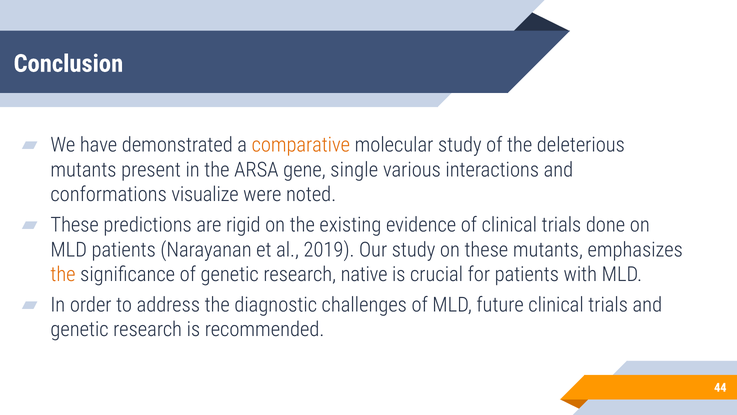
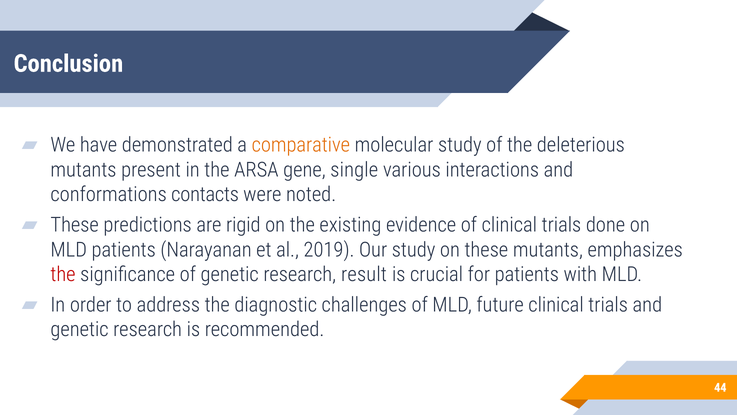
visualize: visualize -> contacts (205, 194)
the colour: orange -> red (63, 274)
native: native -> result (364, 274)
